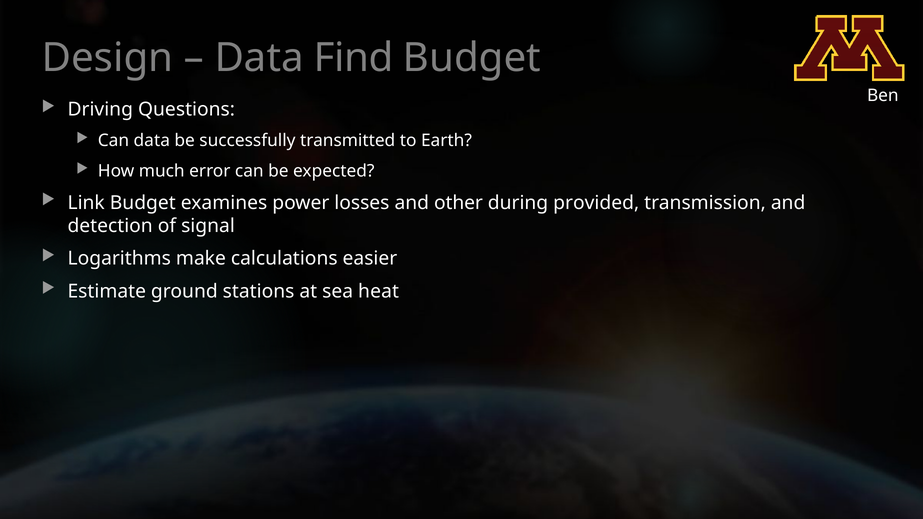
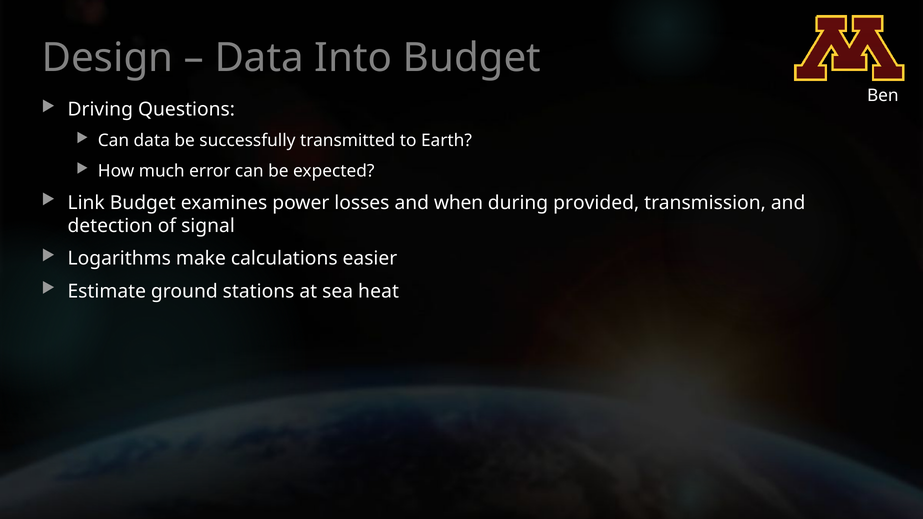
Find: Find -> Into (353, 58)
other: other -> when (459, 203)
